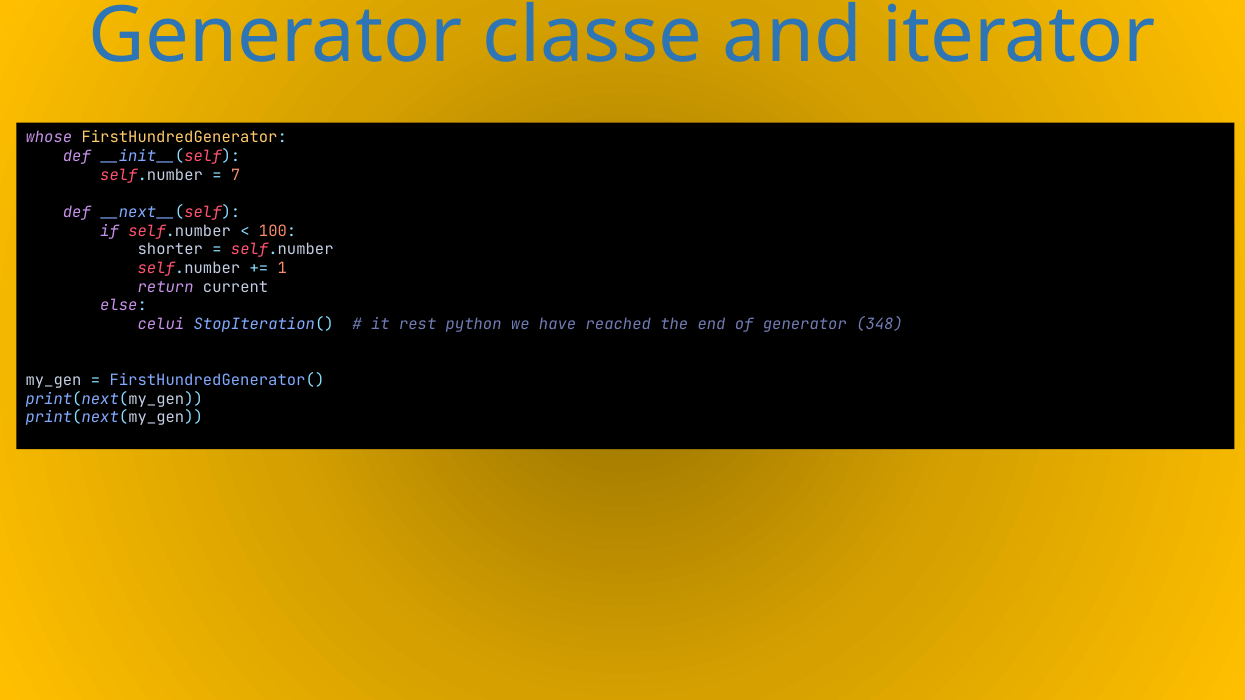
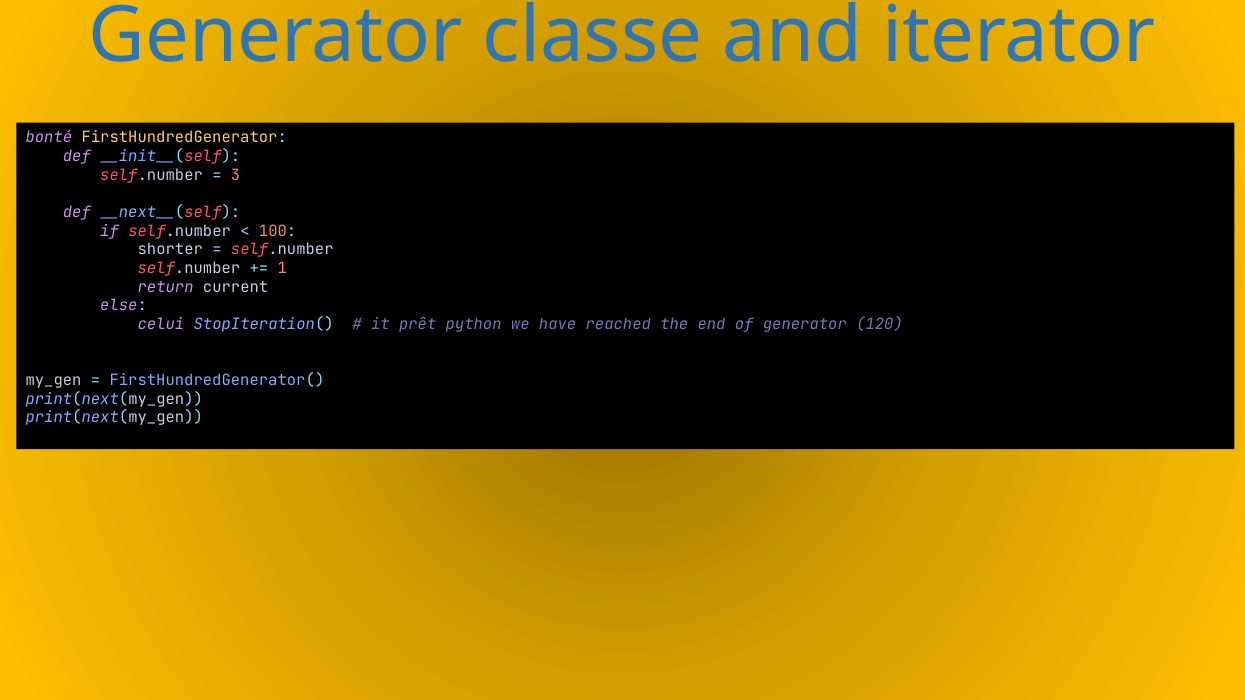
whose: whose -> bonté (49, 138)
7: 7 -> 3 (236, 175)
rest: rest -> prêt (418, 324)
348: 348 -> 120 (880, 324)
